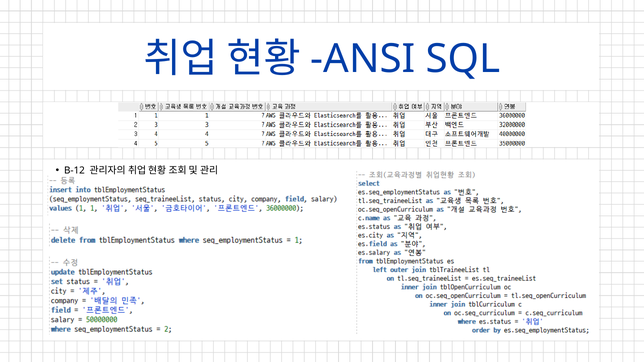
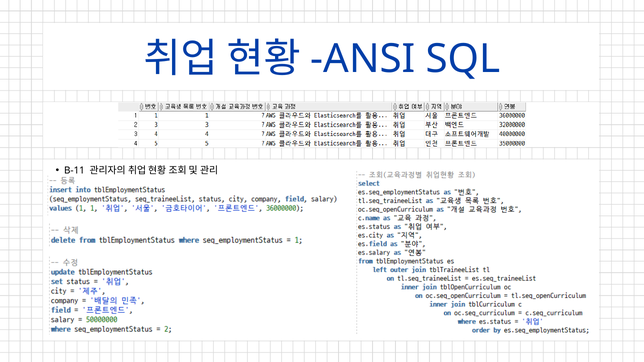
B-12: B-12 -> B-11 (74, 171)
